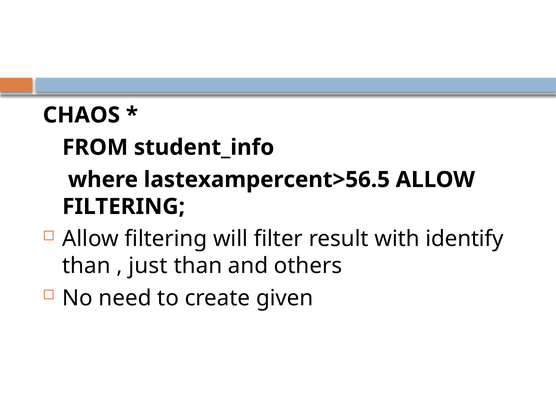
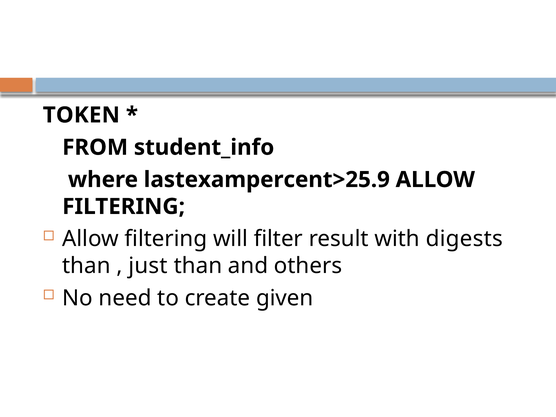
CHAOS: CHAOS -> TOKEN (81, 115)
lastexampercent>56.5: lastexampercent>56.5 -> lastexampercent>25.9 (267, 180)
identify: identify -> digests (464, 239)
